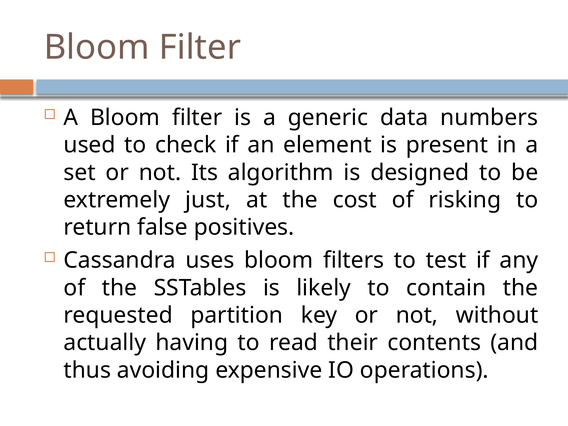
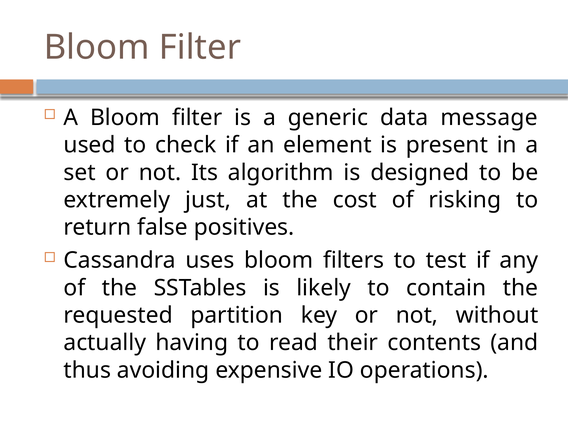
numbers: numbers -> message (489, 118)
